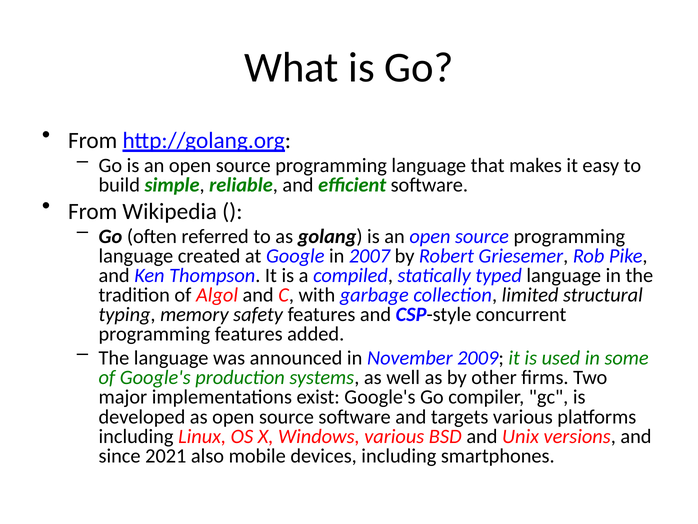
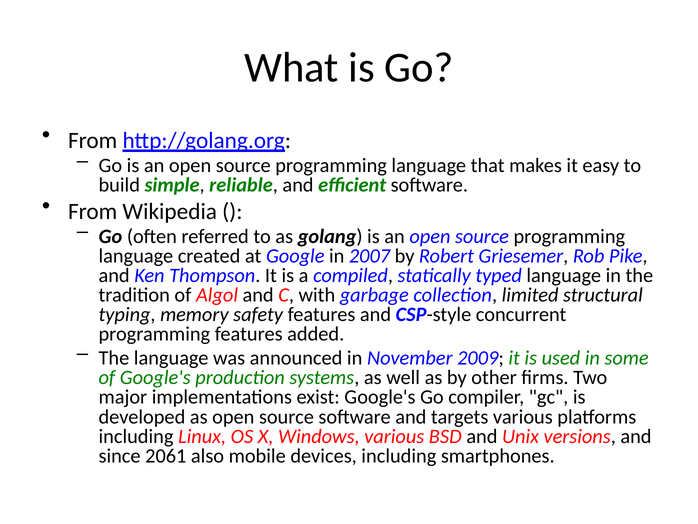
2021: 2021 -> 2061 (166, 455)
